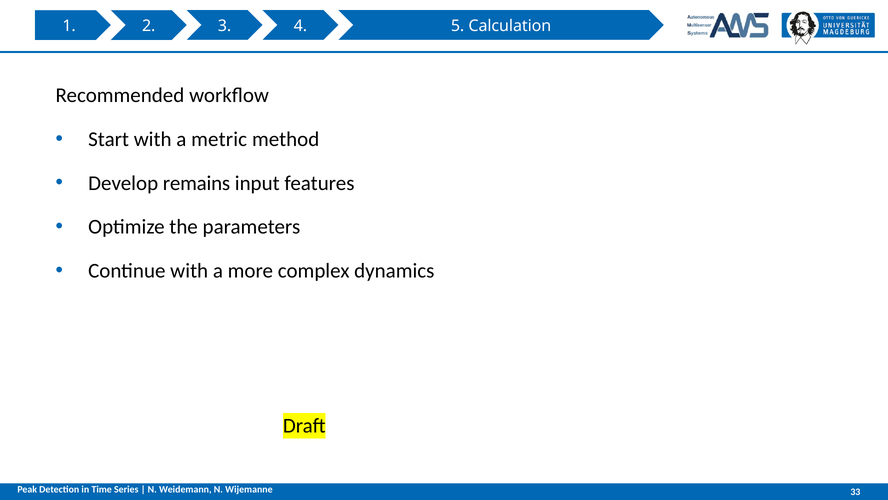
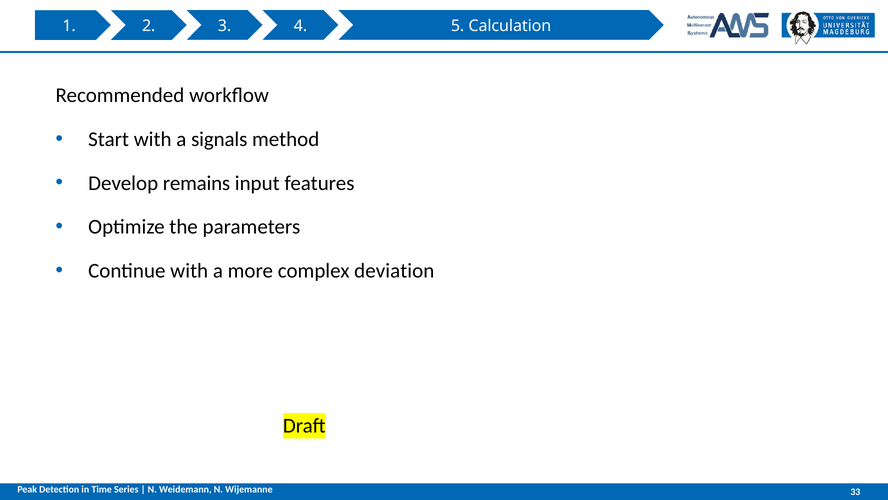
metric: metric -> signals (219, 139)
dynamics: dynamics -> deviation (394, 270)
